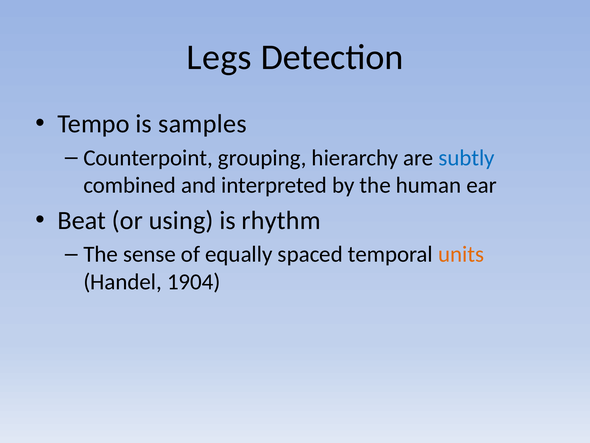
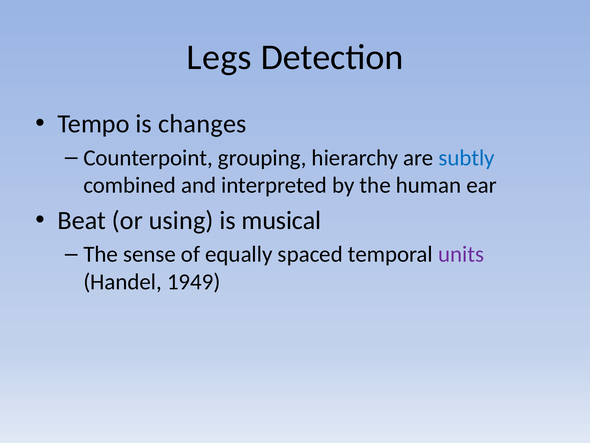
samples: samples -> changes (202, 124)
rhythm: rhythm -> musical (281, 220)
units colour: orange -> purple (461, 254)
1904: 1904 -> 1949 (194, 282)
